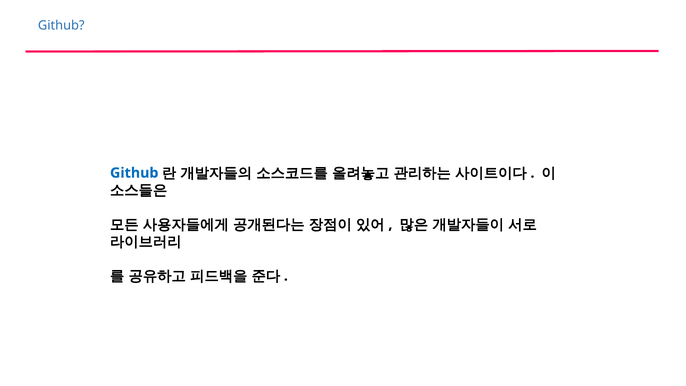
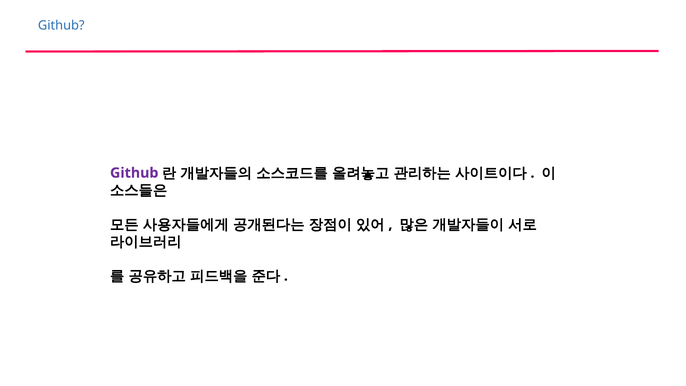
Github colour: blue -> purple (134, 173)
